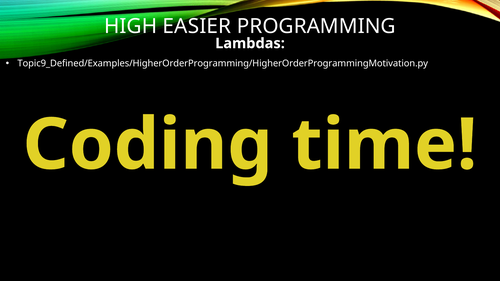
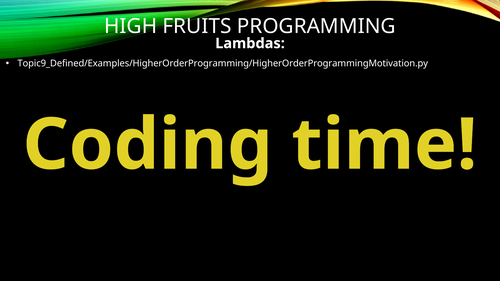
EASIER: EASIER -> FRUITS (197, 26)
